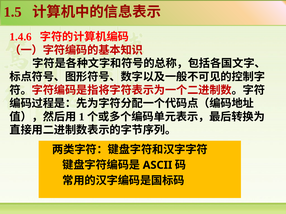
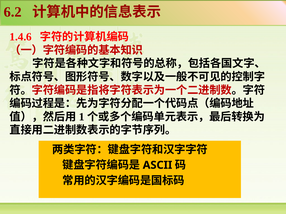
1.5: 1.5 -> 6.2 (13, 12)
